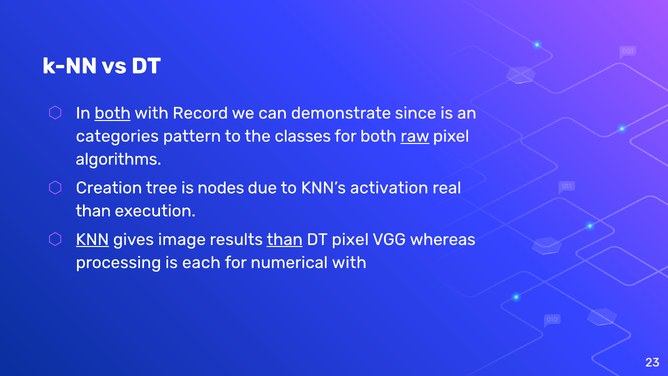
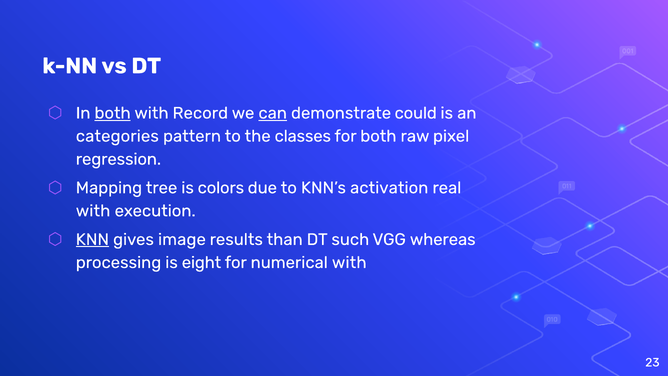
can underline: none -> present (273, 113)
since: since -> could (416, 113)
raw underline: present -> none (415, 136)
algorithms: algorithms -> regression (118, 159)
Creation: Creation -> Mapping (109, 188)
nodes: nodes -> colors (221, 188)
than: than -> with (93, 211)
than underline: present -> none (285, 239)
DT pixel: pixel -> such (350, 239)
each: each -> eight (201, 262)
